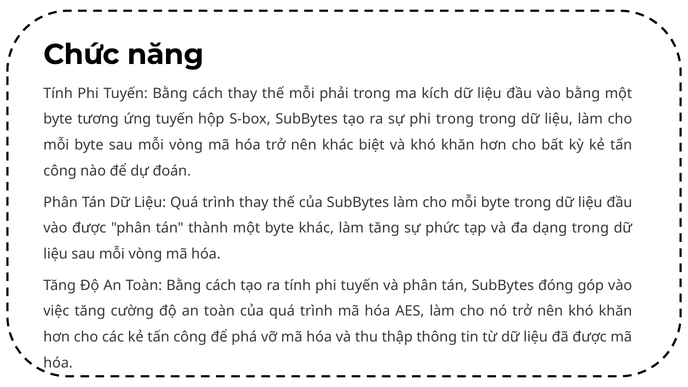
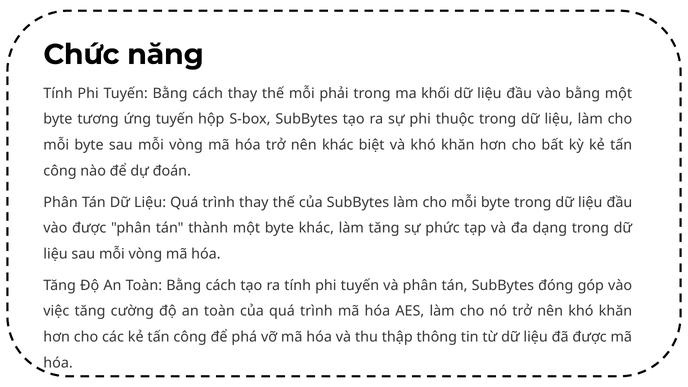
kích: kích -> khối (435, 93)
phi trong: trong -> thuộc (455, 119)
